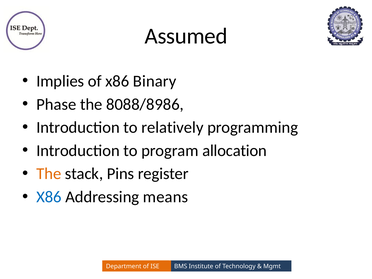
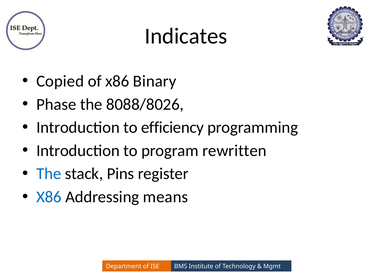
Assumed: Assumed -> Indicates (186, 36)
Implies: Implies -> Copied (60, 81)
8088/8986: 8088/8986 -> 8088/8026 (145, 104)
relatively: relatively -> efficiency (172, 127)
allocation: allocation -> rewritten (234, 151)
The colour: orange -> blue (49, 174)
